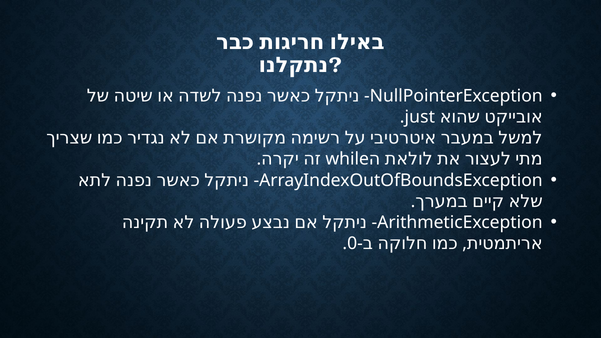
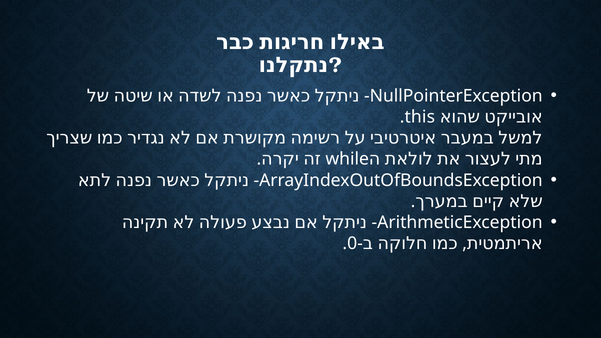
just: just -> this (420, 117)
